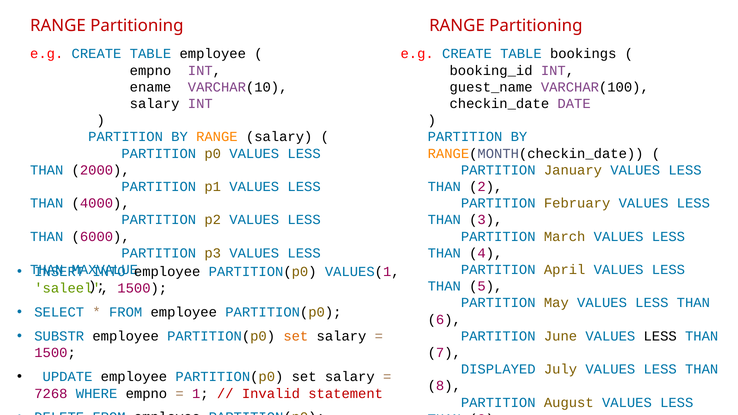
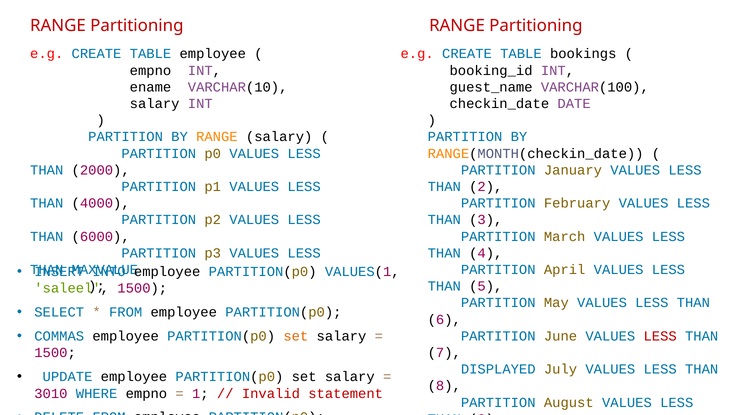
SUBSTR: SUBSTR -> COMMAS (59, 336)
LESS colour: black -> red (660, 336)
7268: 7268 -> 3010 (51, 394)
